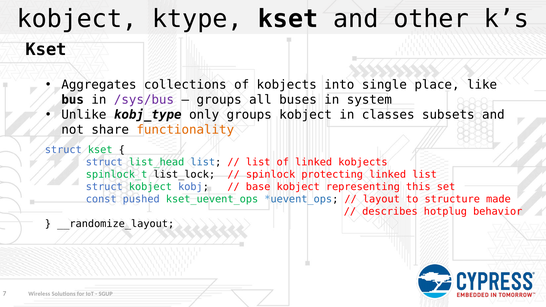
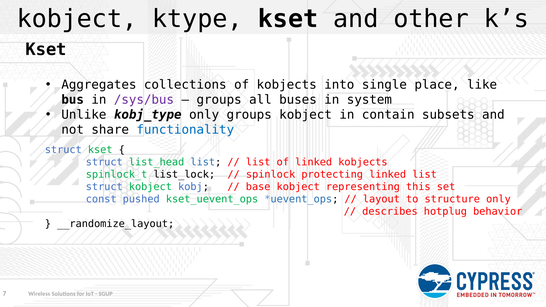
classes: classes -> contain (388, 115)
functionality colour: orange -> blue (185, 130)
structure made: made -> only (498, 199)
